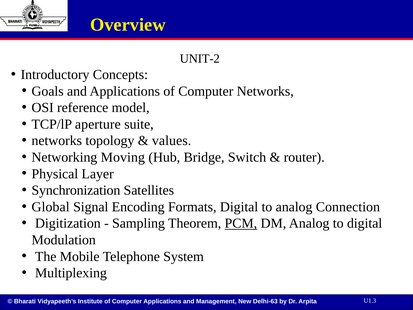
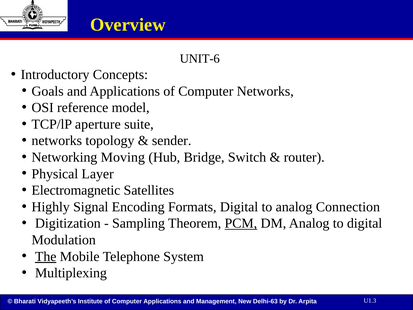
UNIT-2: UNIT-2 -> UNIT-6 (200, 59)
values: values -> sender (172, 141)
Synchronization: Synchronization -> Electromagnetic (76, 190)
Global: Global -> Highly (51, 207)
The underline: none -> present (46, 256)
